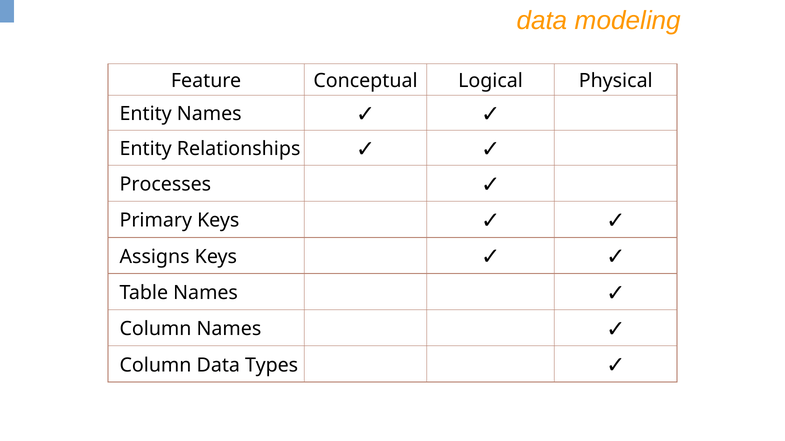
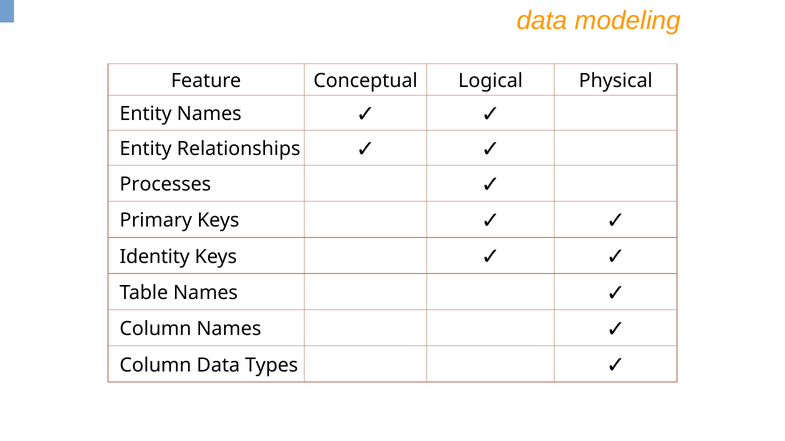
Assigns: Assigns -> Identity (155, 257)
